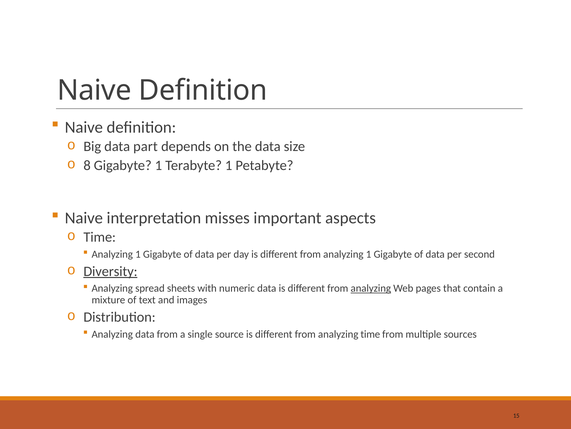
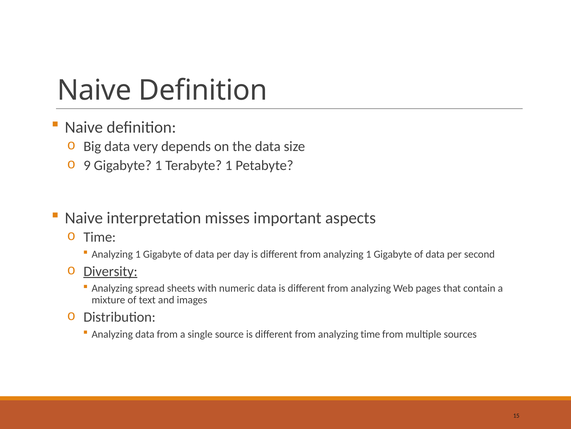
part: part -> very (146, 146)
8: 8 -> 9 (87, 165)
analyzing underline: present -> none (371, 288)
